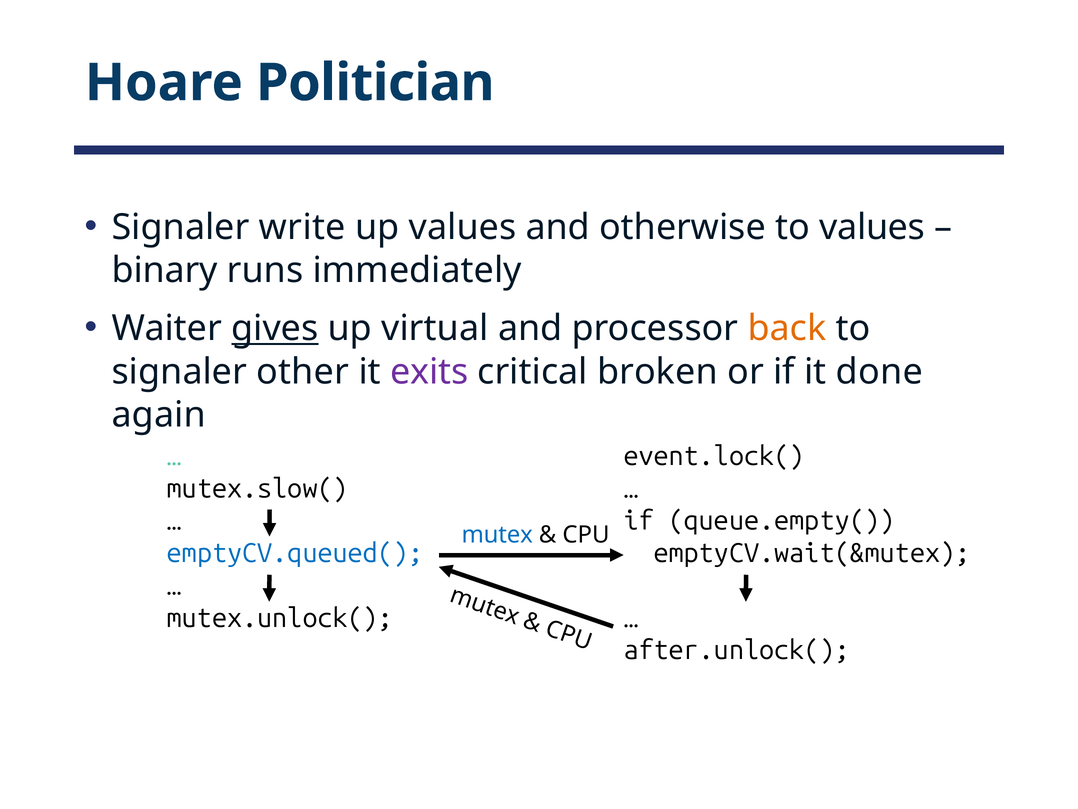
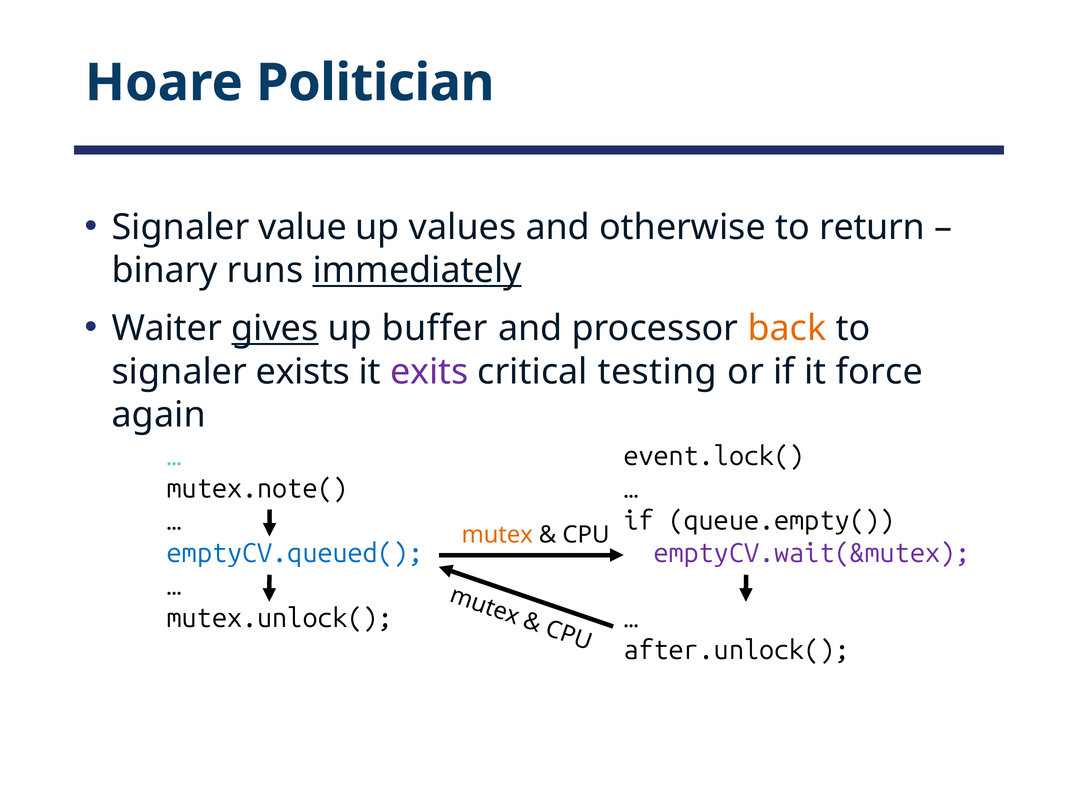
write: write -> value (303, 227)
to values: values -> return (872, 227)
immediately underline: none -> present (417, 270)
virtual: virtual -> buffer (435, 328)
other: other -> exists (303, 371)
broken: broken -> testing (657, 371)
done: done -> force (879, 371)
mutex.slow(: mutex.slow( -> mutex.note( (257, 488)
mutex colour: blue -> orange (497, 535)
emptyCV.wait(&mutex colour: black -> purple (812, 553)
